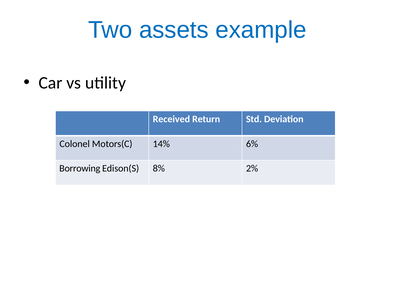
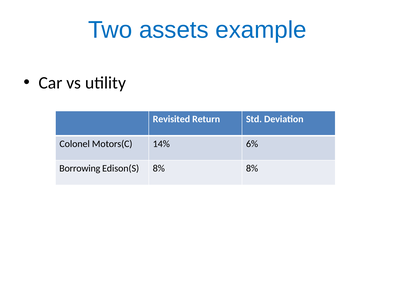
Received: Received -> Revisited (171, 119)
8% 2%: 2% -> 8% (252, 169)
